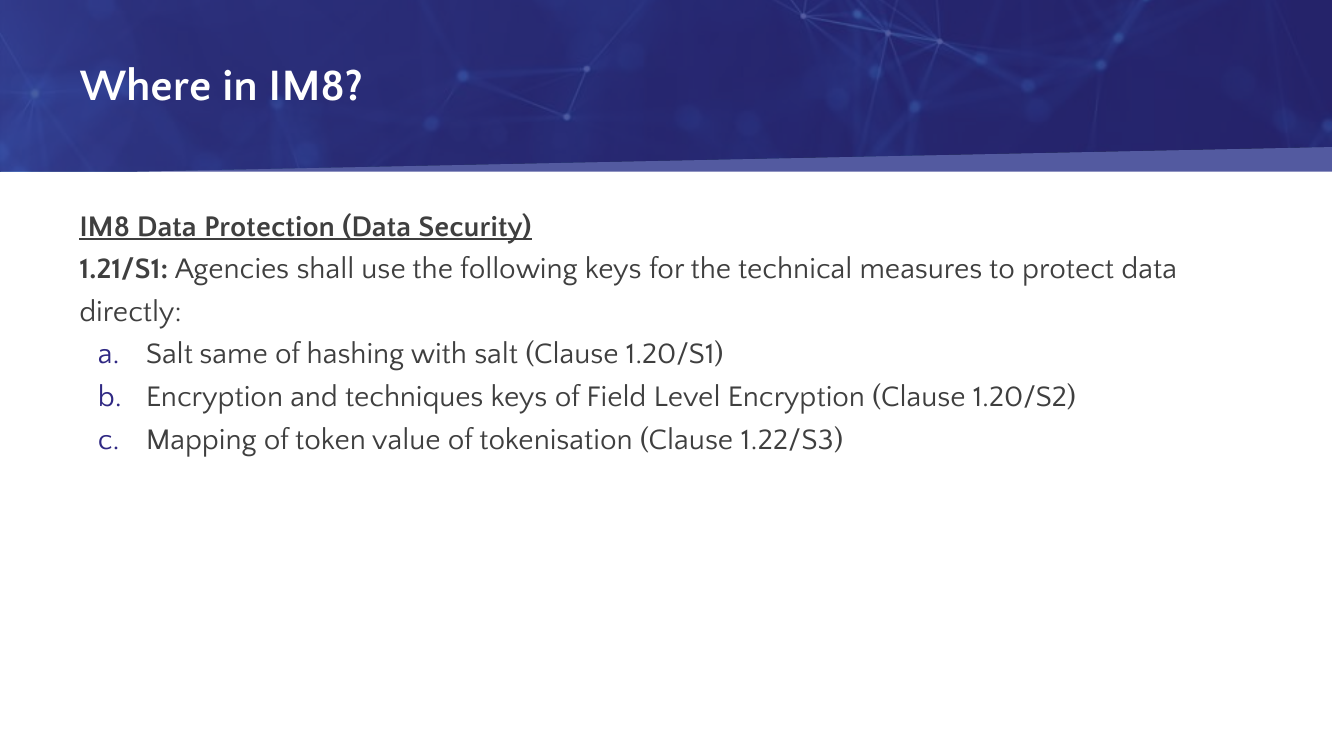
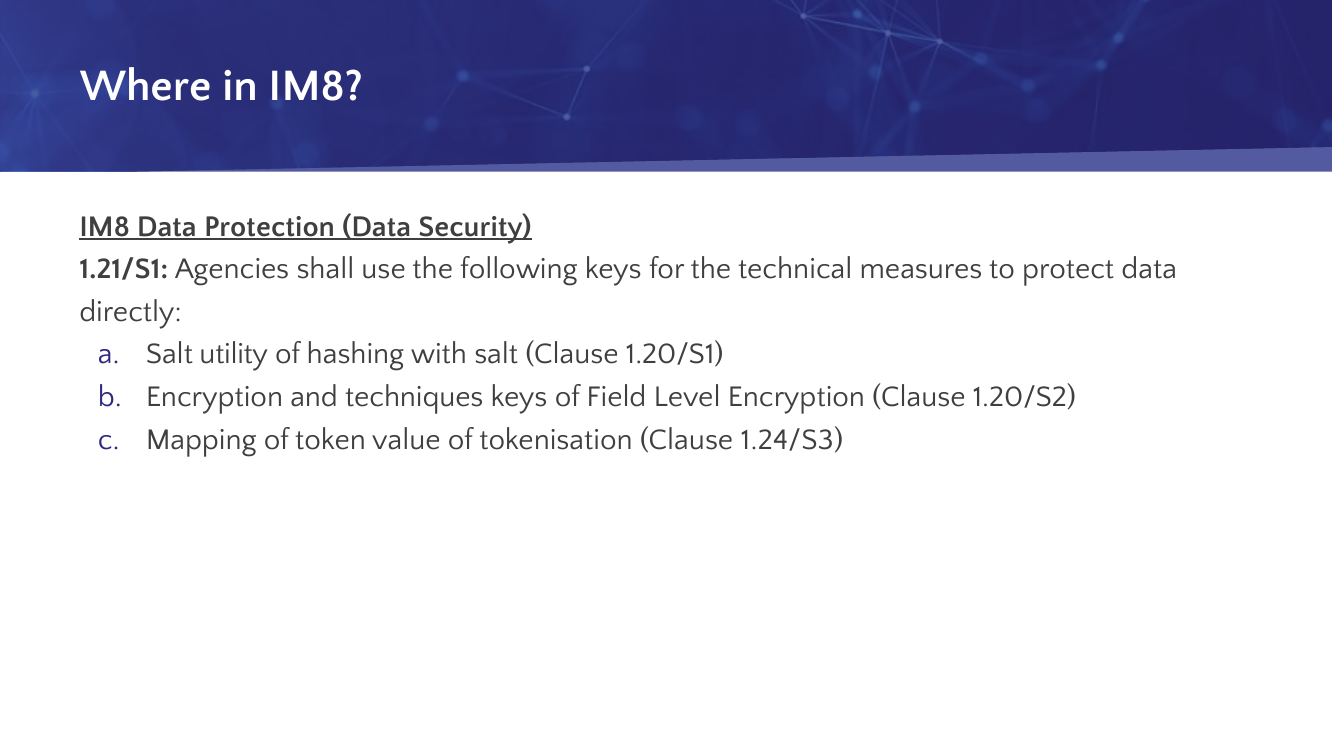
same: same -> utility (234, 354)
1.22/S3: 1.22/S3 -> 1.24/S3 (792, 440)
